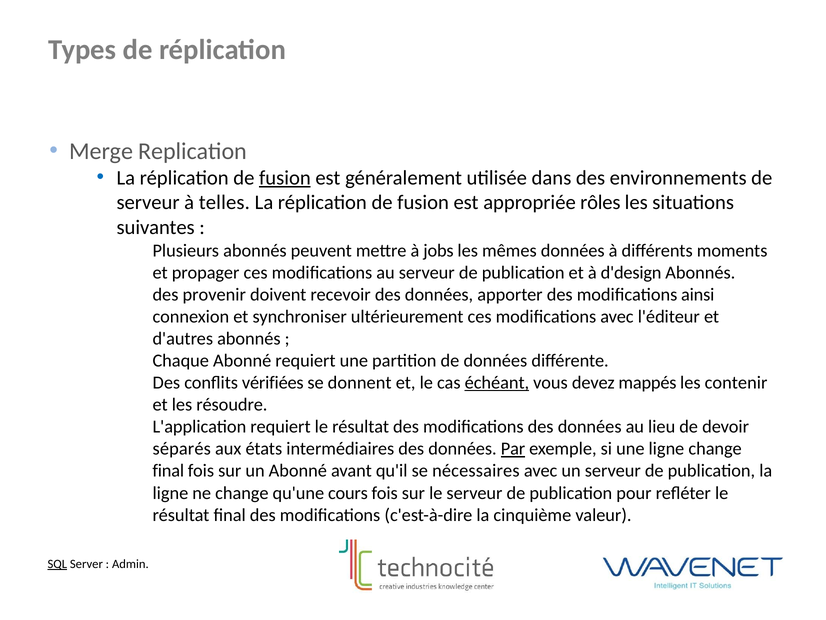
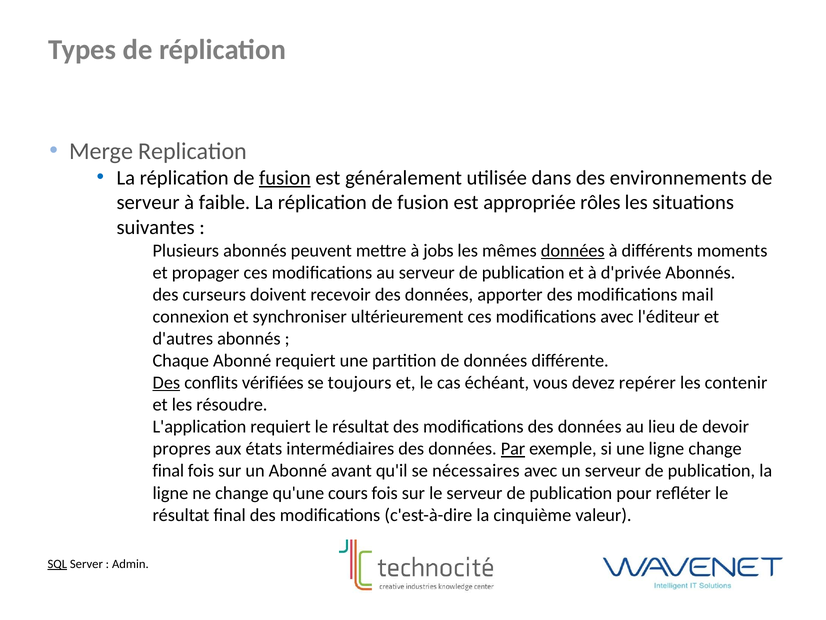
telles: telles -> faible (224, 202)
données underline: none -> present (573, 250)
d'design: d'design -> d'privée (631, 272)
provenir: provenir -> curseurs (214, 294)
ainsi: ainsi -> mail (698, 294)
Des underline: none -> present (166, 382)
donnent: donnent -> toujours (360, 382)
échéant underline: present -> none (497, 382)
mappés: mappés -> repérer (647, 382)
séparés: séparés -> propres (182, 449)
